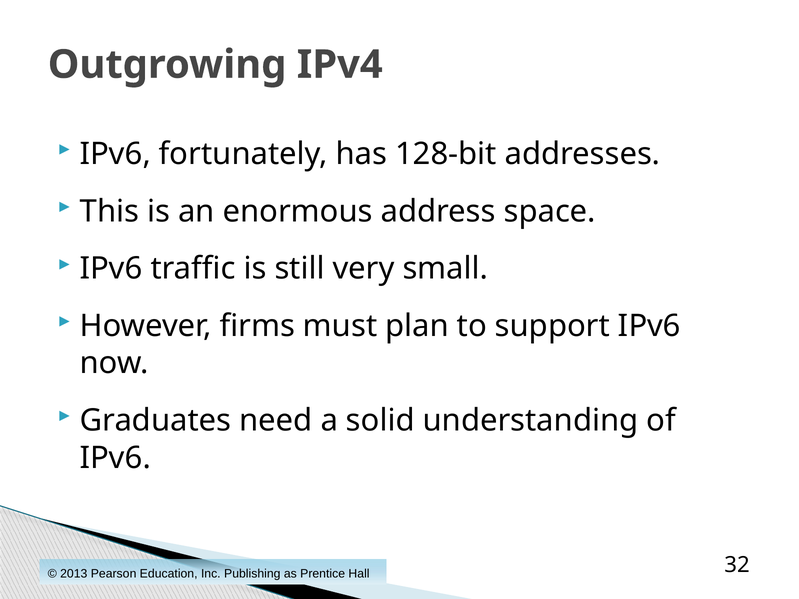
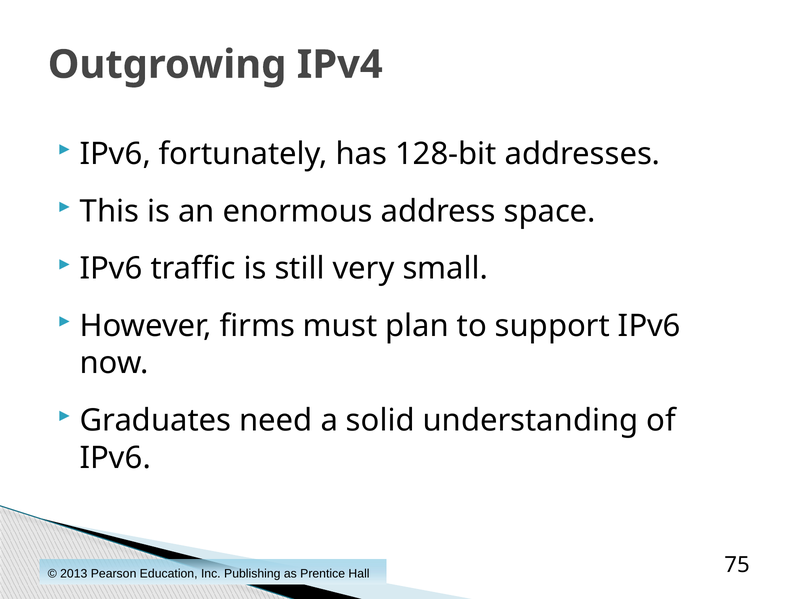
32: 32 -> 75 (737, 565)
